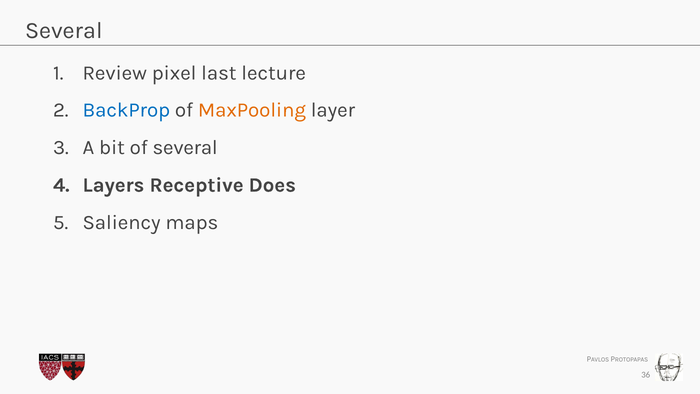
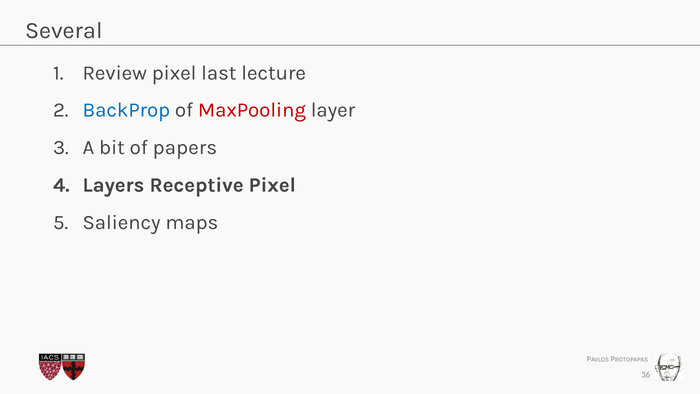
MaxPooling colour: orange -> red (252, 110)
of several: several -> papers (185, 147)
Receptive Does: Does -> Pixel (272, 185)
